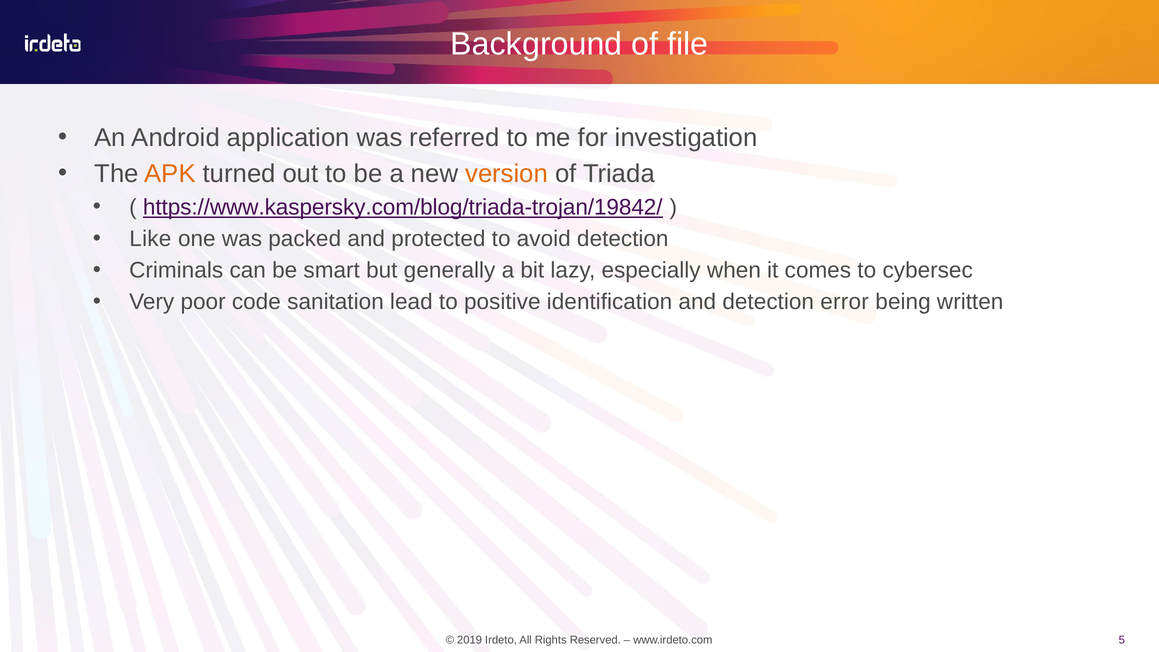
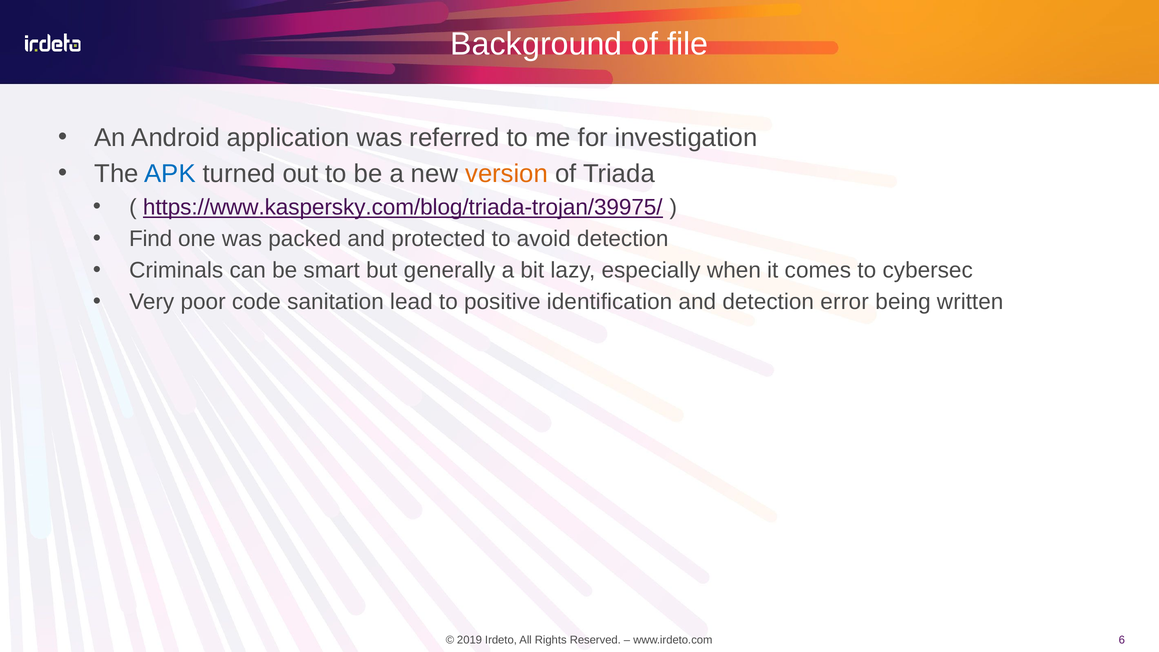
APK colour: orange -> blue (170, 174)
https://www.kaspersky.com/blog/triada-trojan/19842/: https://www.kaspersky.com/blog/triada-trojan/19842/ -> https://www.kaspersky.com/blog/triada-trojan/39975/ (403, 207)
Like: Like -> Find (151, 239)
5: 5 -> 6 (1122, 640)
